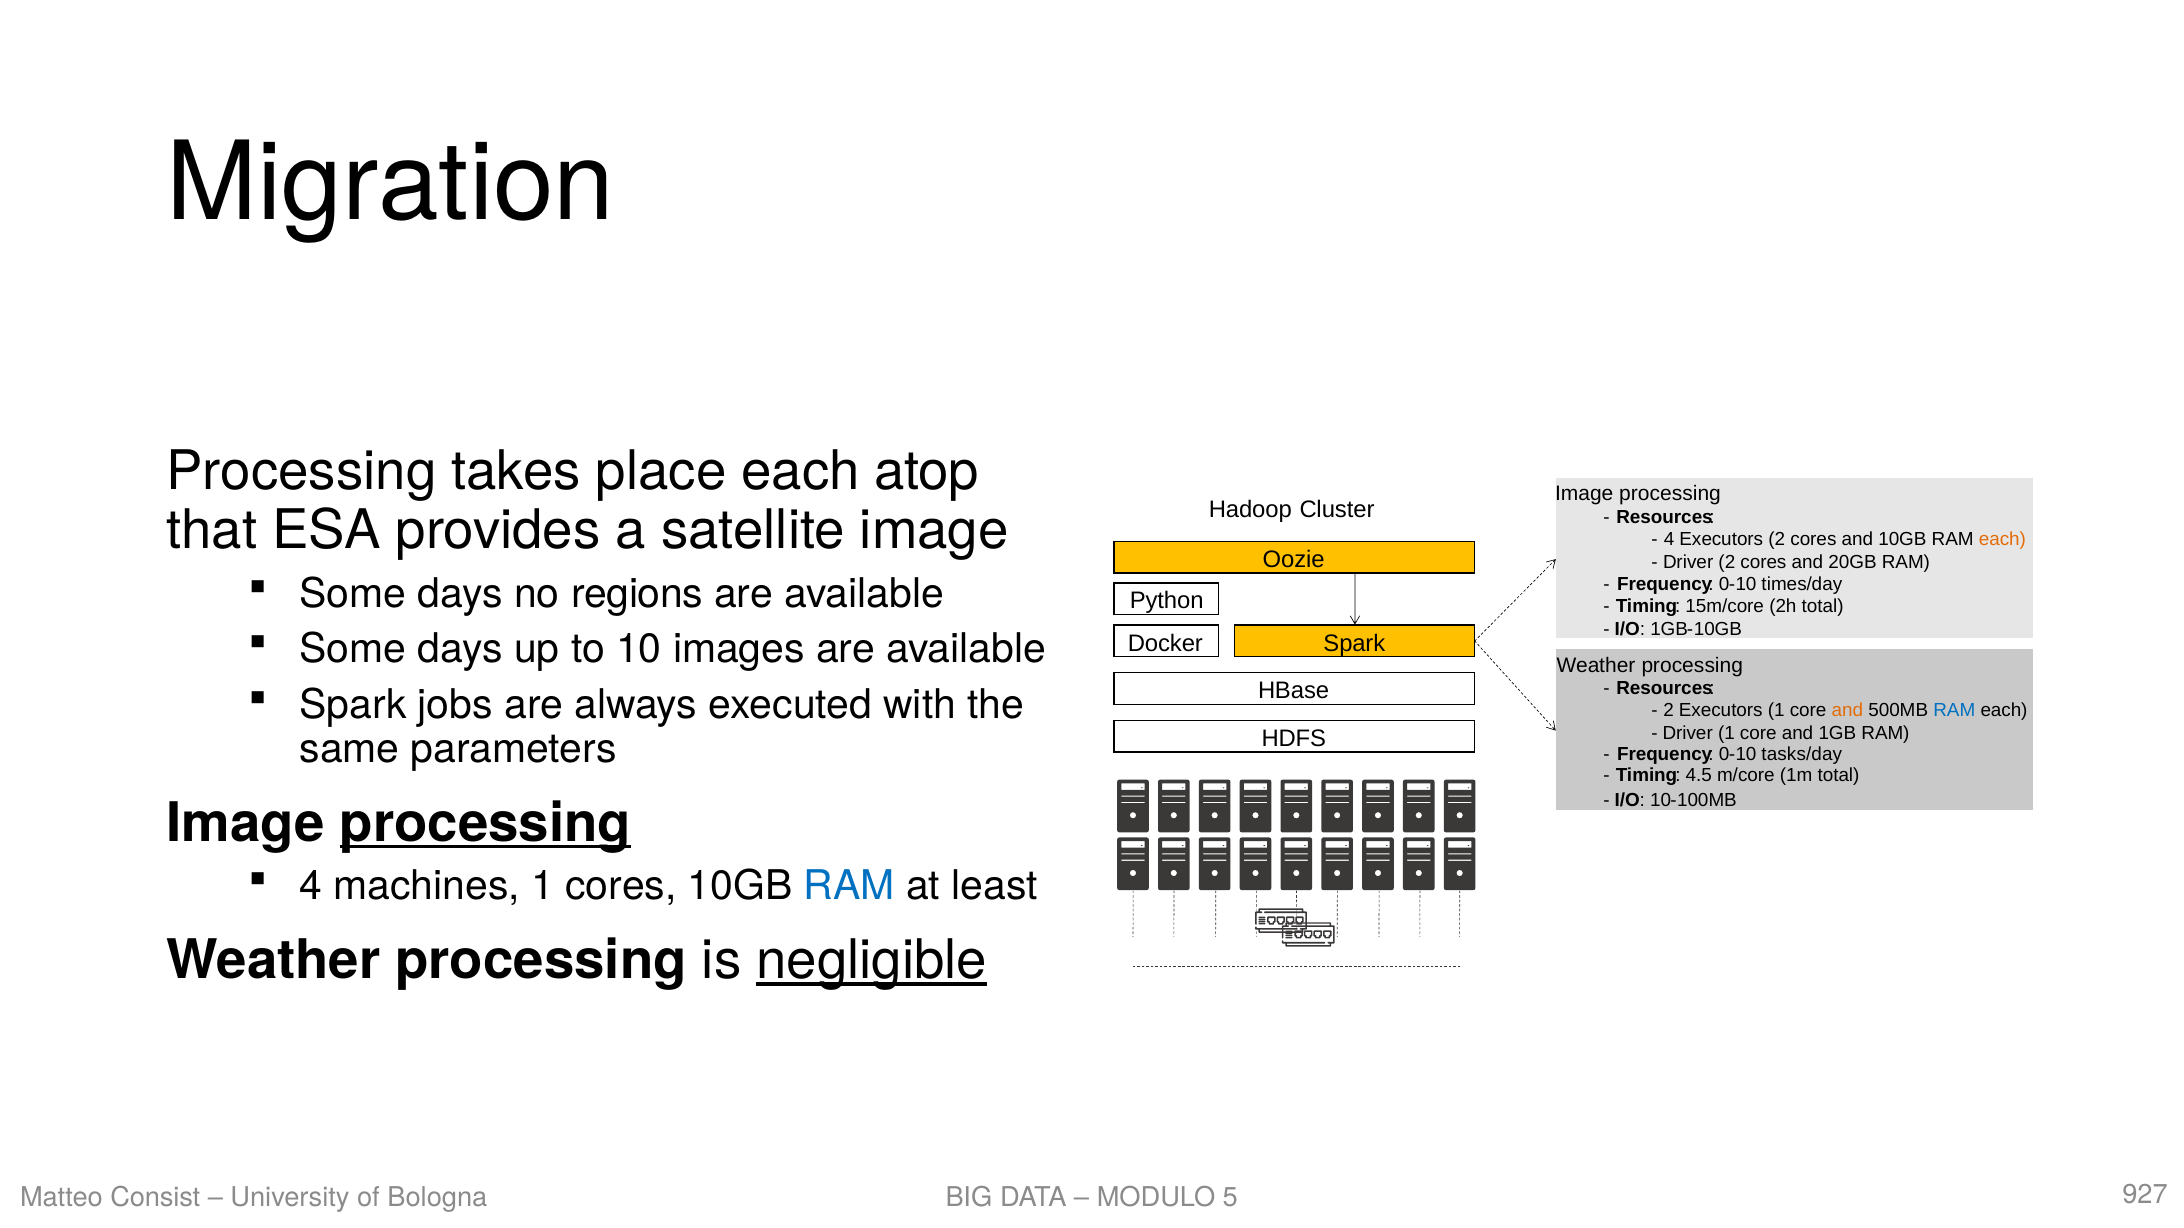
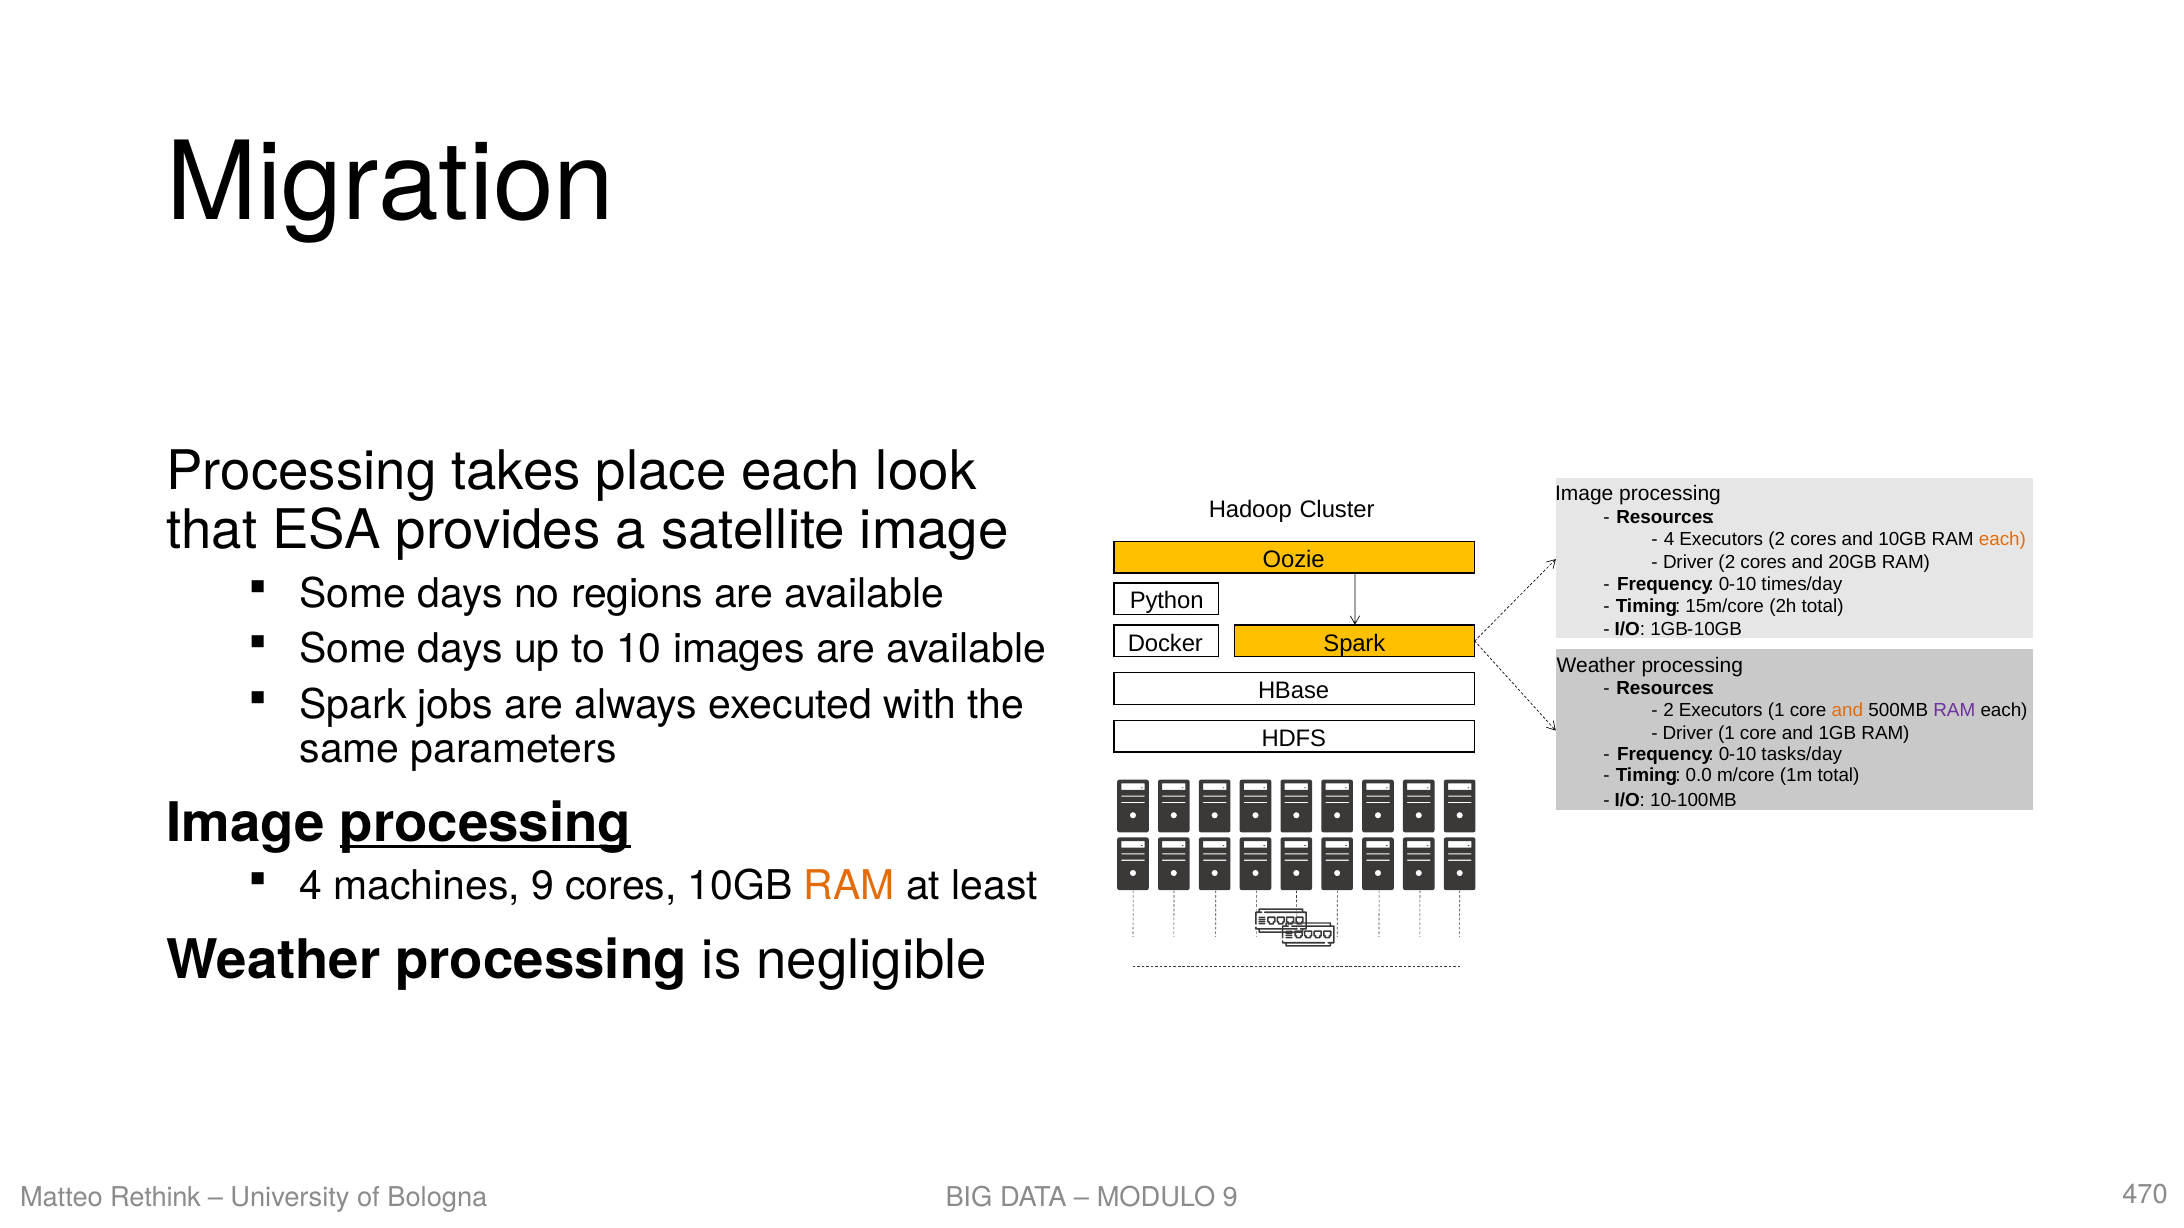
atop: atop -> look (926, 472)
RAM colour: blue -> purple (1954, 711)
4.5: 4.5 -> 0.0 (1699, 776)
machines 1: 1 -> 9 (543, 887)
RAM colour: blue -> orange (849, 887)
negligible underline: present -> none (872, 961)
Consist: Consist -> Rethink (155, 1198)
5: 5 -> 9 (1230, 1198)
927: 927 -> 470 (2145, 1195)
